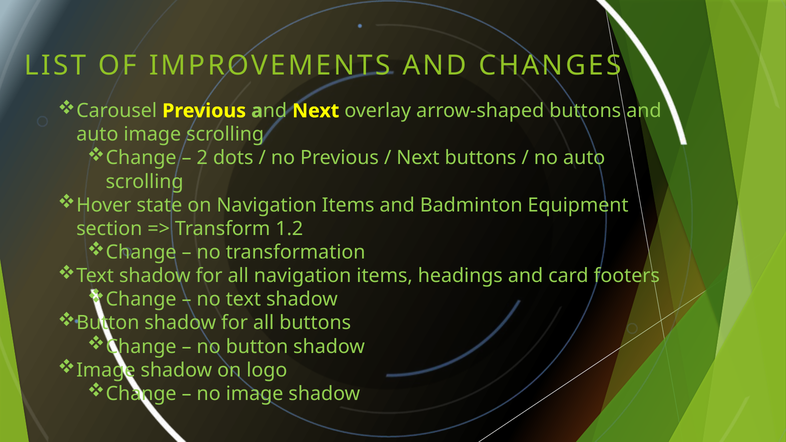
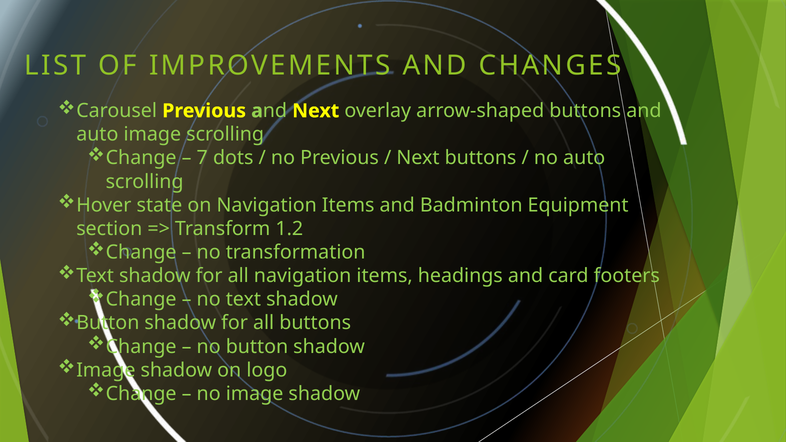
2: 2 -> 7 (202, 158)
